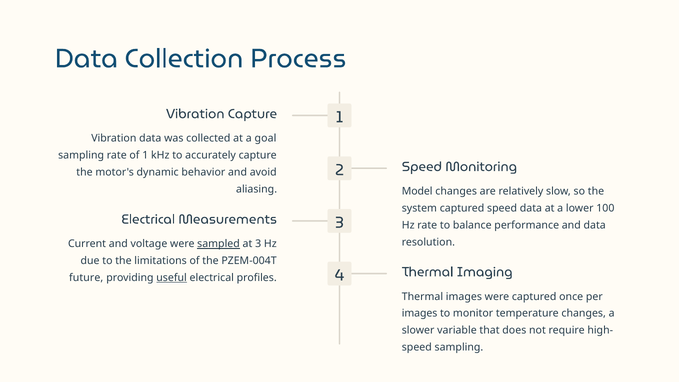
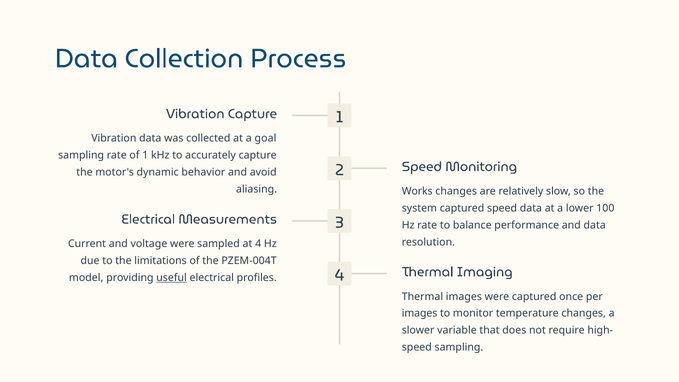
Model: Model -> Works (417, 191)
sampled underline: present -> none (219, 244)
at 3: 3 -> 4 (258, 244)
future: future -> model (86, 278)
